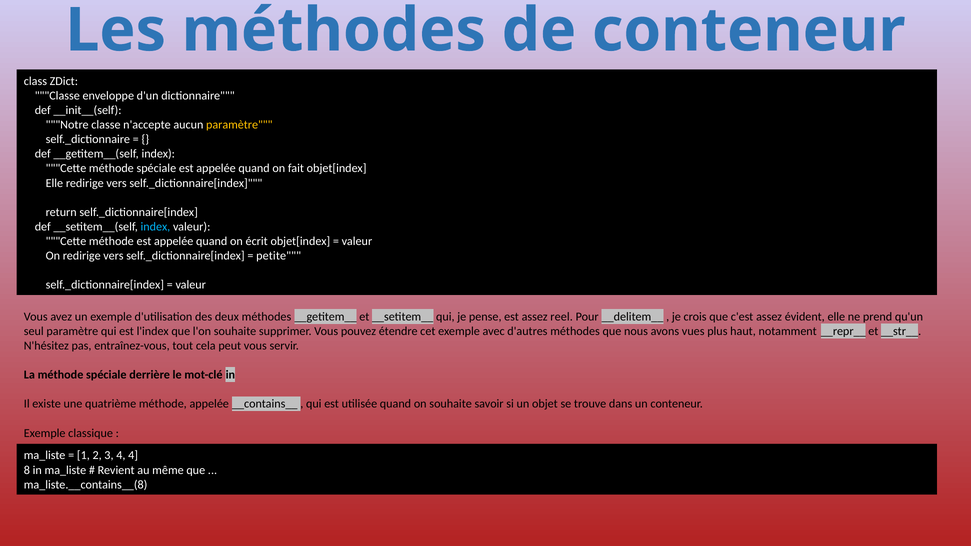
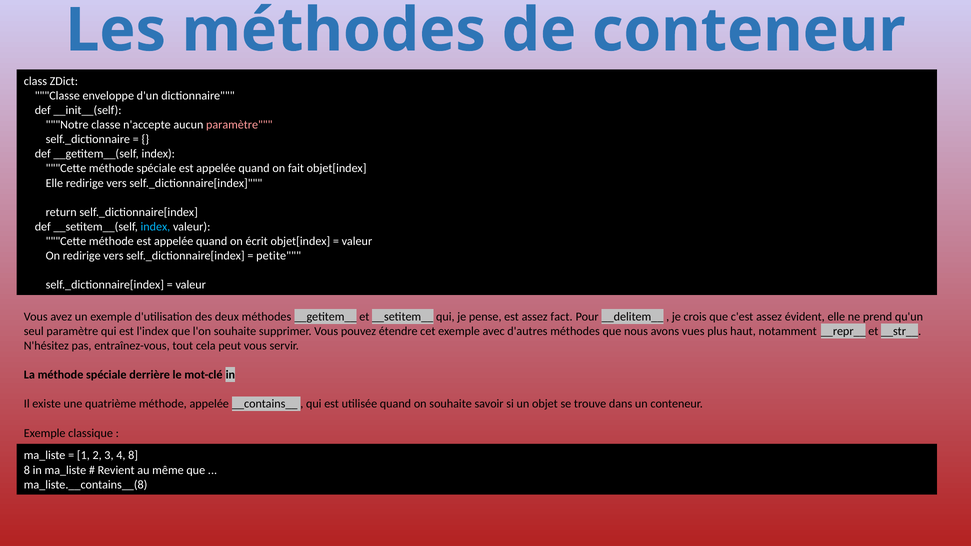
paramètre colour: yellow -> pink (239, 125)
reel: reel -> fact (562, 317)
4 4: 4 -> 8 (133, 456)
